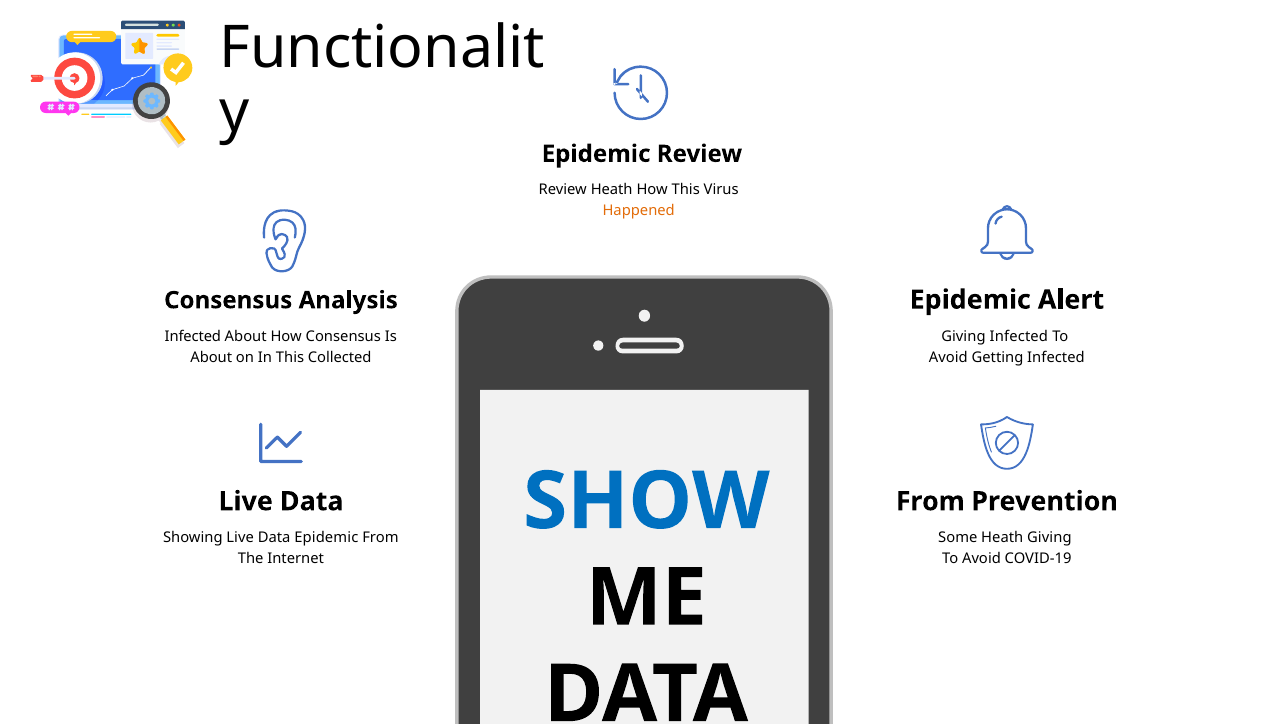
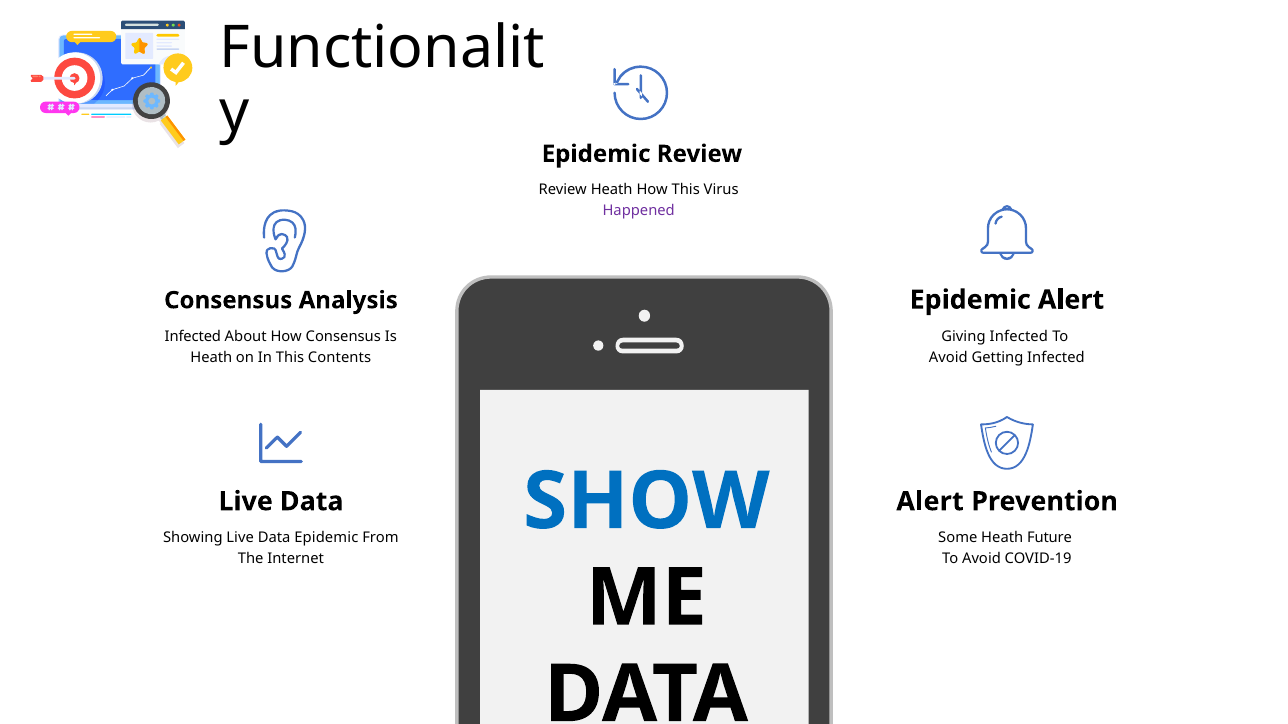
Happened colour: orange -> purple (639, 211)
About: About -> Heath (211, 358)
Collected: Collected -> Contents (340, 358)
From: From -> Alert (930, 502)
Heath Giving: Giving -> Future (1049, 538)
